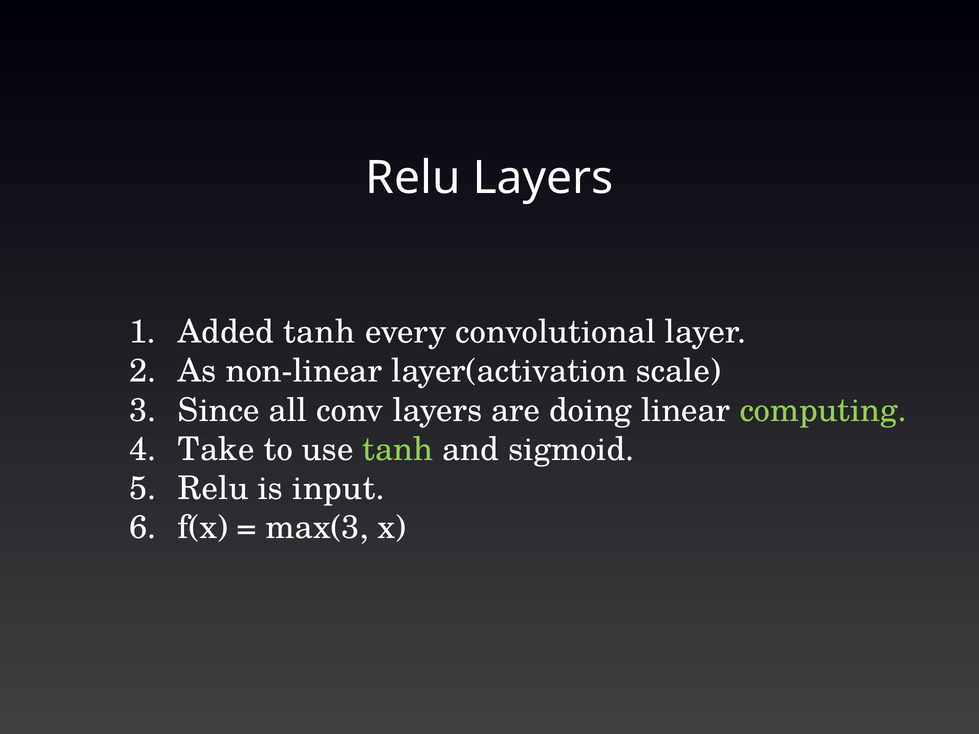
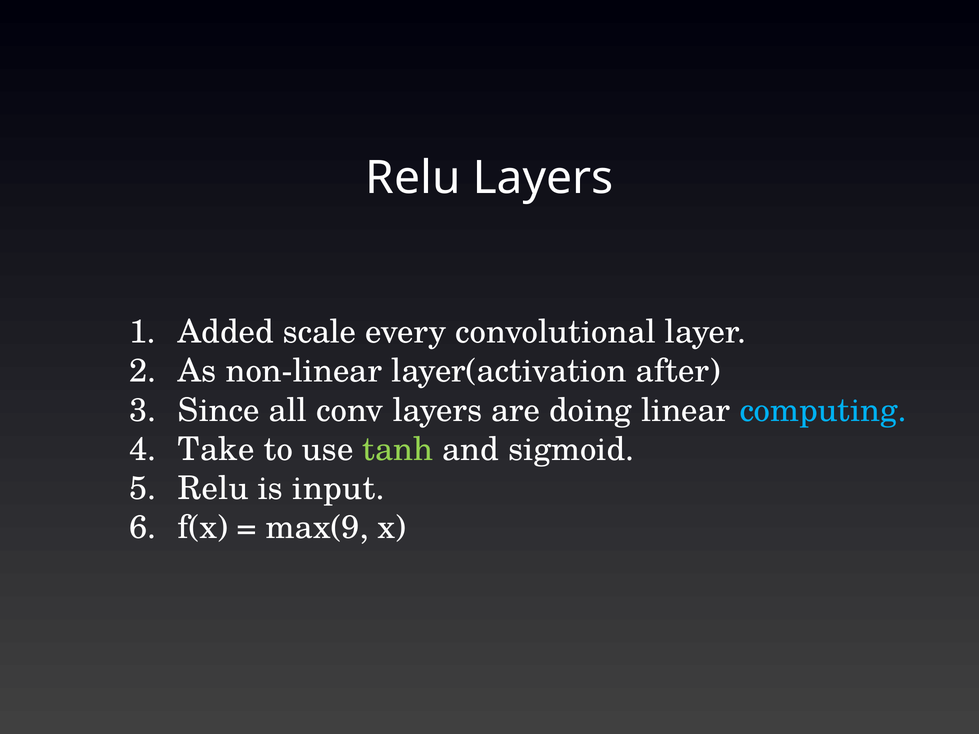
Added tanh: tanh -> scale (320, 332)
scale: scale -> after (678, 371)
computing colour: light green -> light blue (823, 410)
max(3: max(3 -> max(9 (317, 528)
